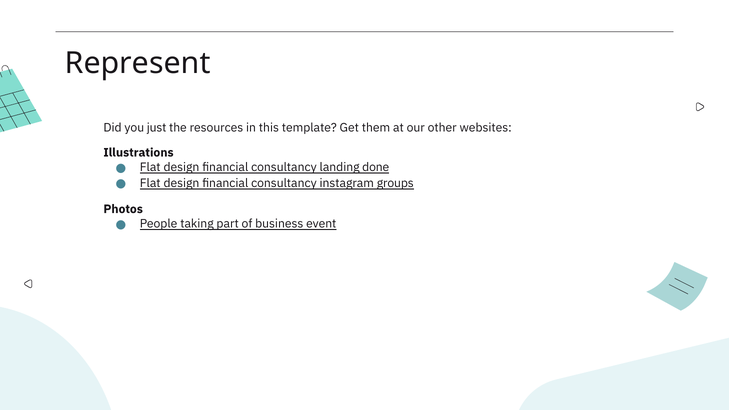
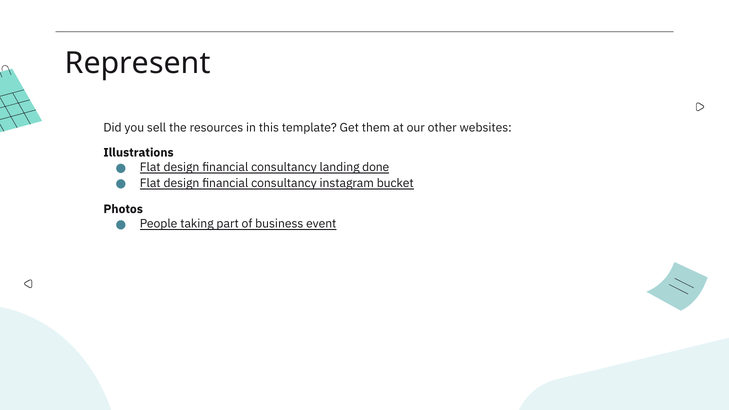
just: just -> sell (157, 128)
groups: groups -> bucket (395, 183)
